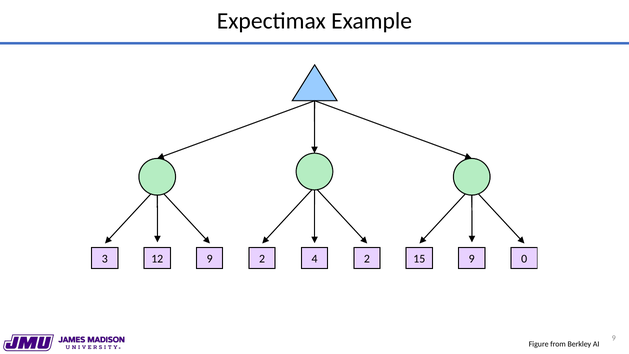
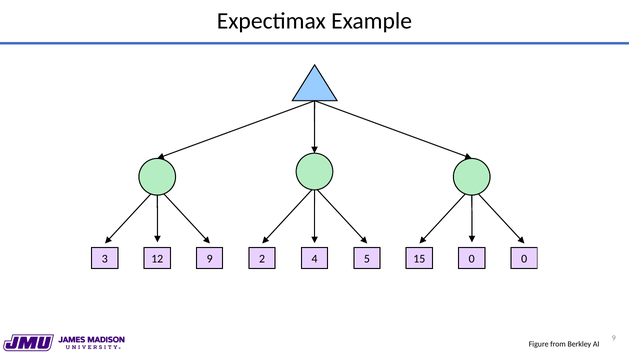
4 2: 2 -> 5 (367, 259)
9 9: 9 -> 0 (472, 259)
